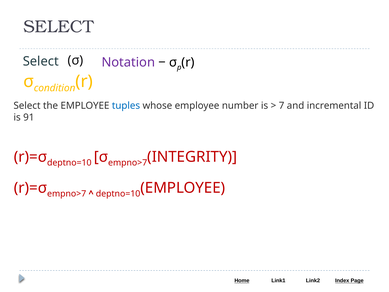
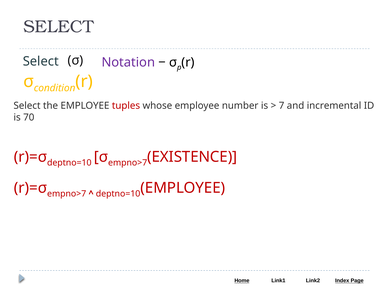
tuples colour: blue -> red (126, 106)
91: 91 -> 70 (29, 117)
INTEGRITY: INTEGRITY -> EXISTENCE (192, 157)
